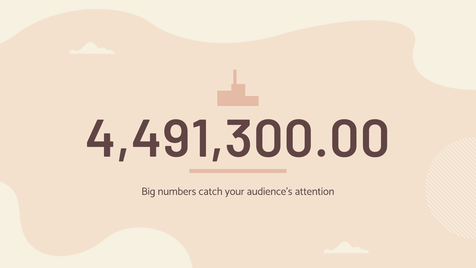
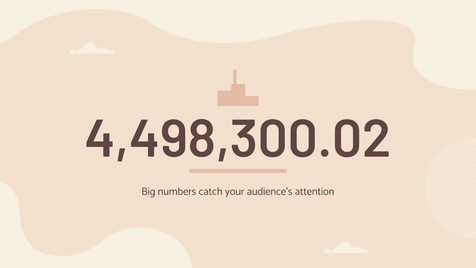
4,491,300.00: 4,491,300.00 -> 4,498,300.02 (238, 139)
